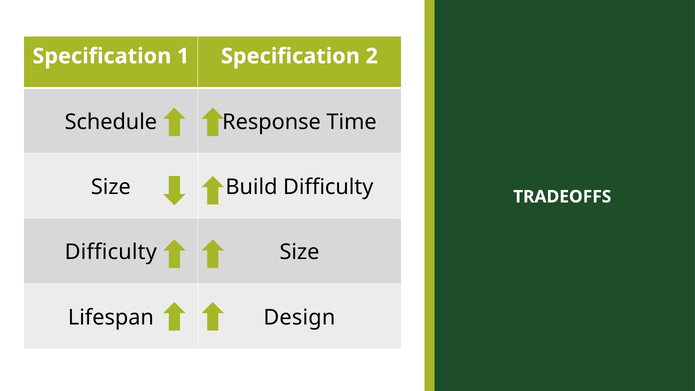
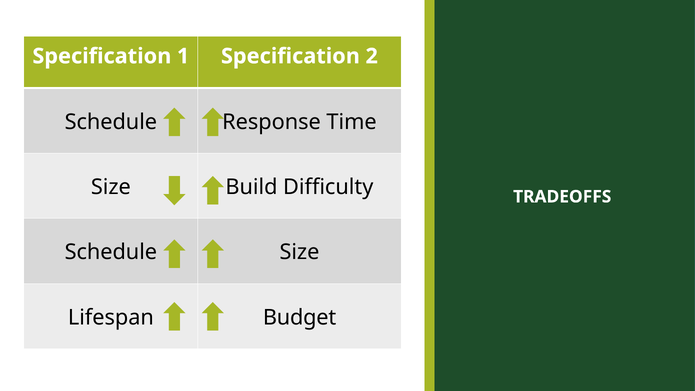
Difficulty: Difficulty -> Schedule (111, 252)
Design: Design -> Budget (300, 317)
